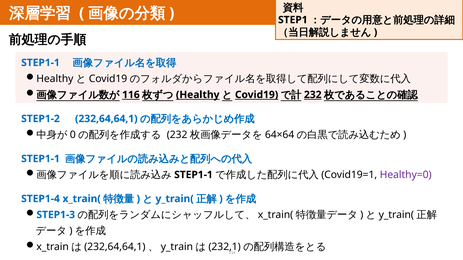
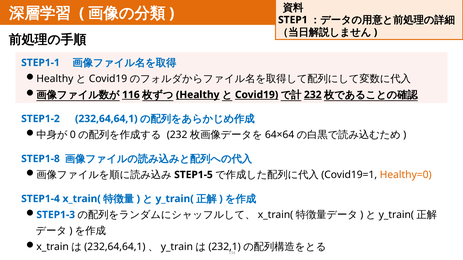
STEP1-1: STEP1-1 -> STEP1-8 (40, 159)
STEP1-1: STEP1-1 -> STEP1-5 (193, 175)
Healthy=0 colour: purple -> orange (406, 175)
